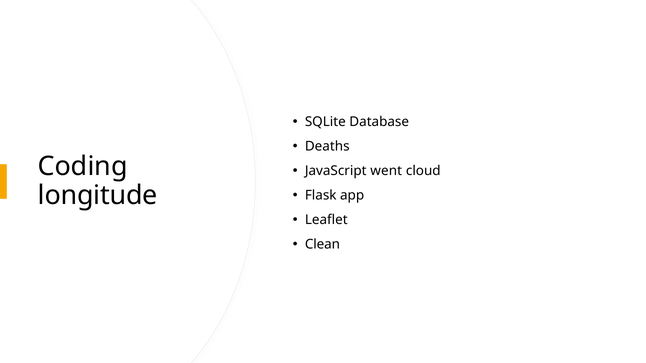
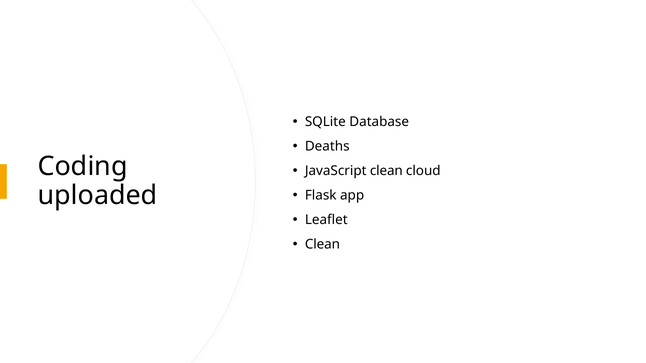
JavaScript went: went -> clean (386, 171)
longitude: longitude -> uploaded (98, 196)
